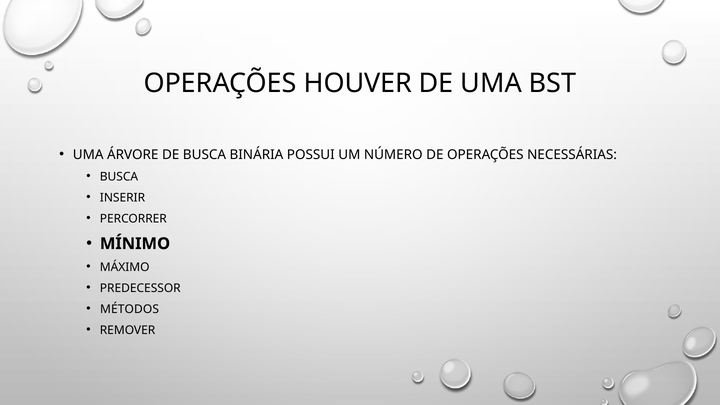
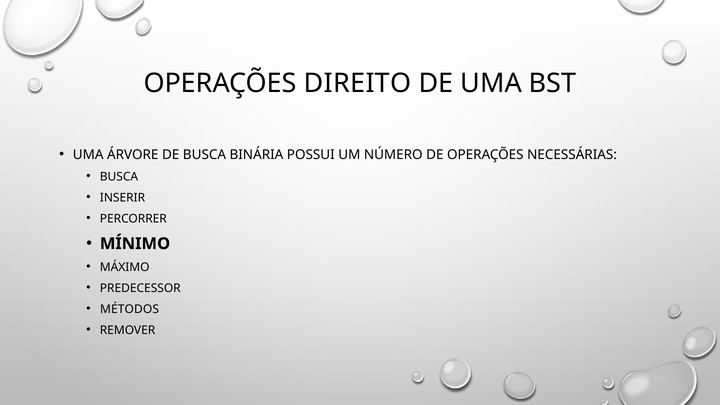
HOUVER: HOUVER -> DIREITO (358, 83)
